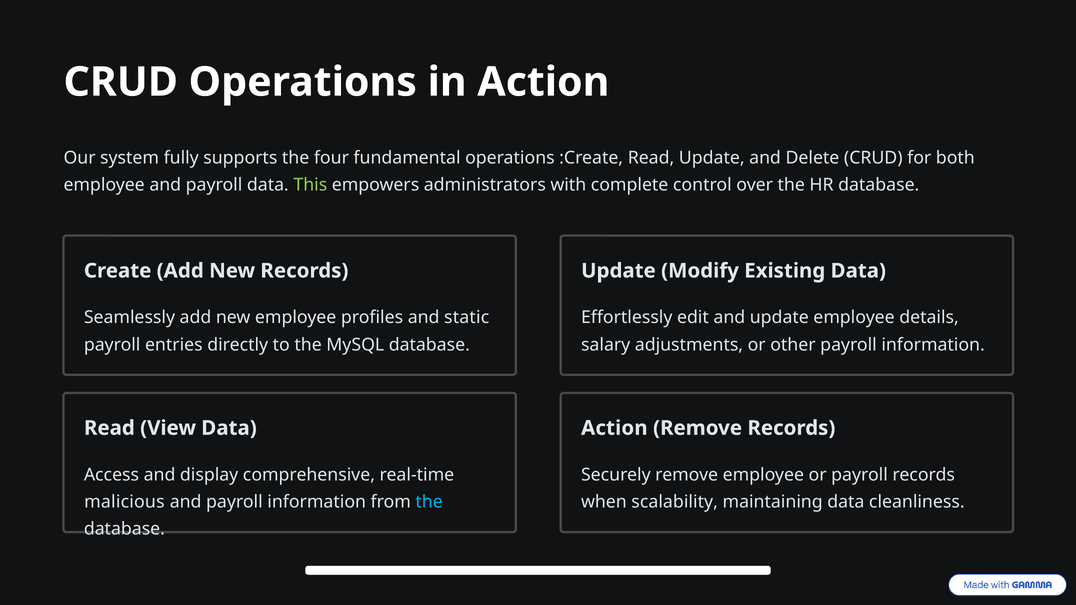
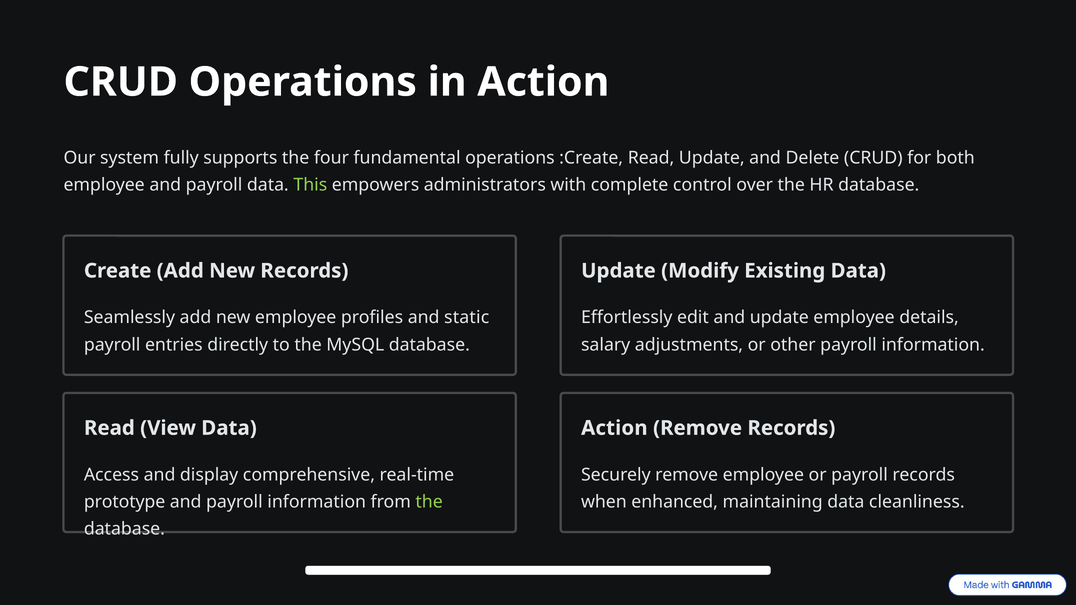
malicious: malicious -> prototype (125, 502)
the colour: light blue -> light green (429, 502)
scalability: scalability -> enhanced (675, 502)
